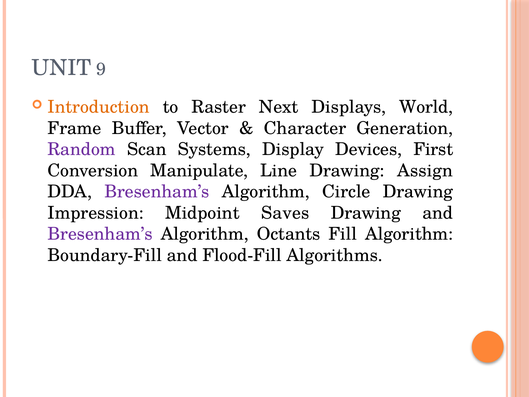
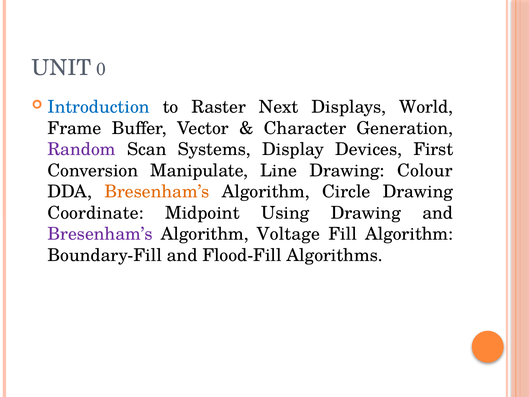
9: 9 -> 0 (101, 69)
Introduction colour: orange -> blue (99, 107)
Assign: Assign -> Colour (425, 170)
Bresenham’s colour: purple -> orange (157, 192)
Impression: Impression -> Coordinate (96, 213)
Saves: Saves -> Using (285, 213)
Octants: Octants -> Voltage (289, 234)
